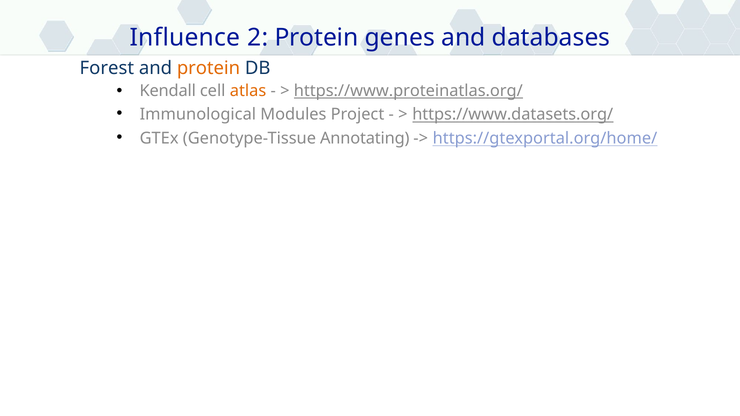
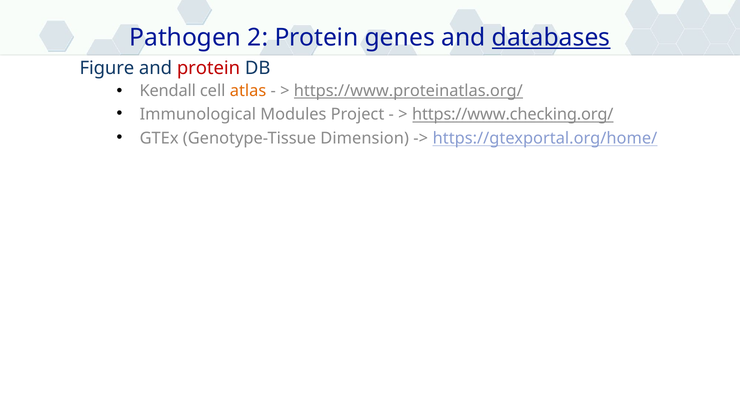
Influence: Influence -> Pathogen (185, 38)
databases underline: none -> present (551, 38)
Forest: Forest -> Figure (107, 68)
protein colour: orange -> red (209, 68)
https://www.datasets.org/: https://www.datasets.org/ -> https://www.checking.org/ (513, 114)
Annotating: Annotating -> Dimension (365, 138)
